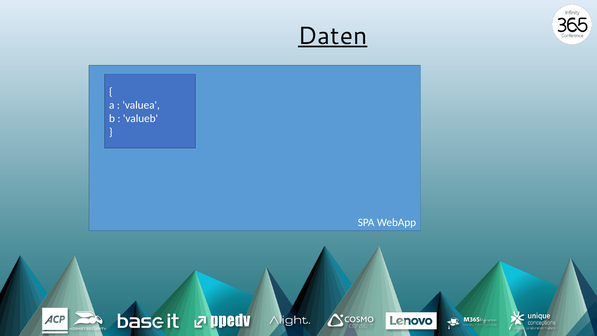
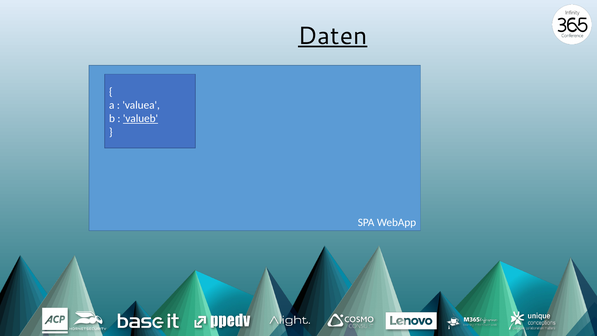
valueb underline: none -> present (140, 119)
